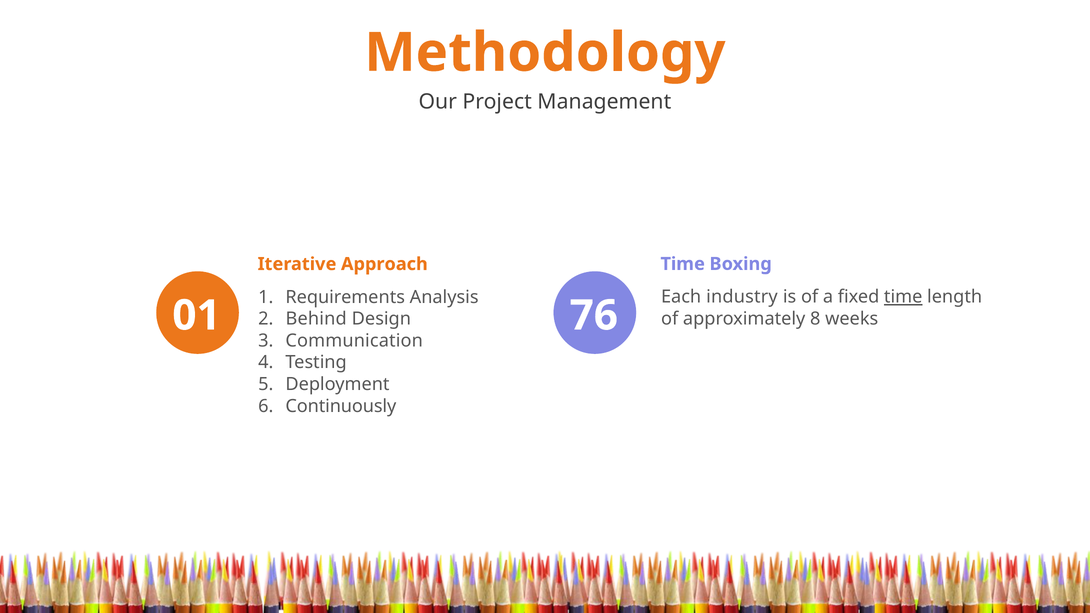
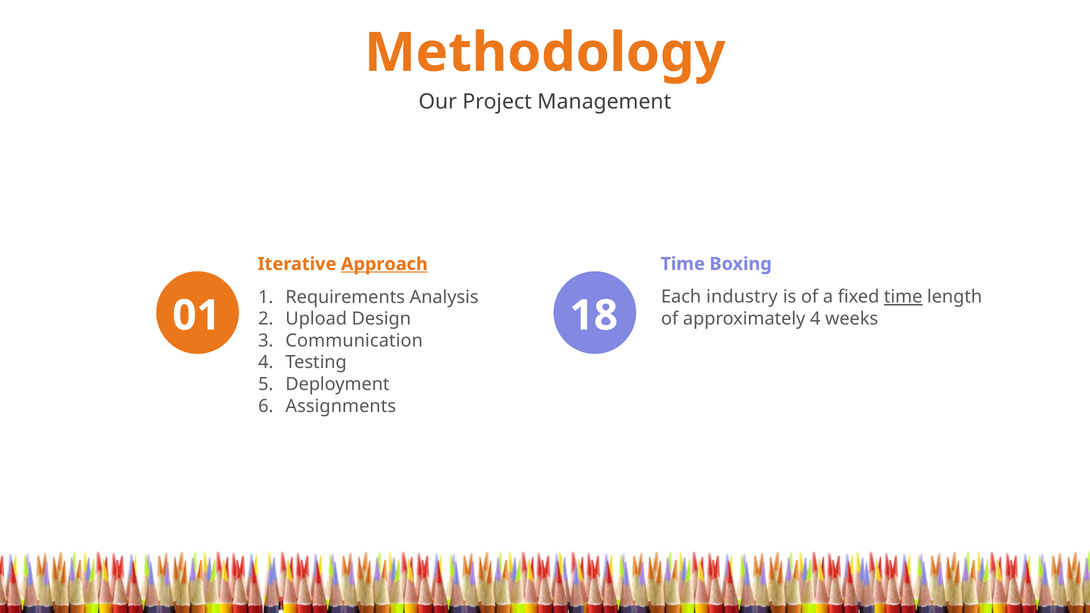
Approach underline: none -> present (384, 264)
76: 76 -> 18 (594, 316)
approximately 8: 8 -> 4 (815, 319)
Behind: Behind -> Upload (316, 319)
Continuously: Continuously -> Assignments (341, 406)
